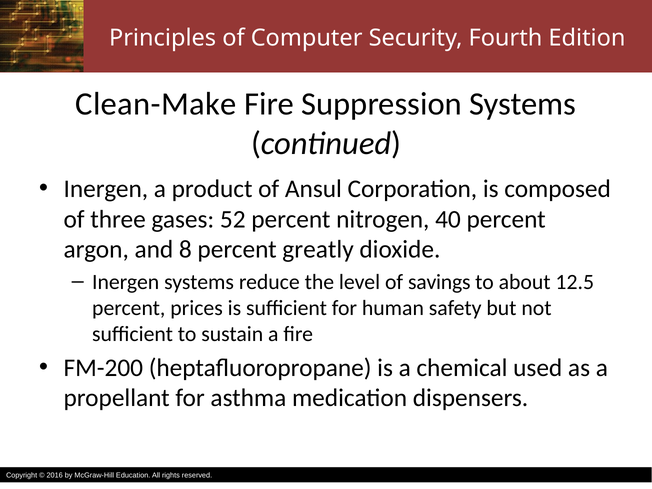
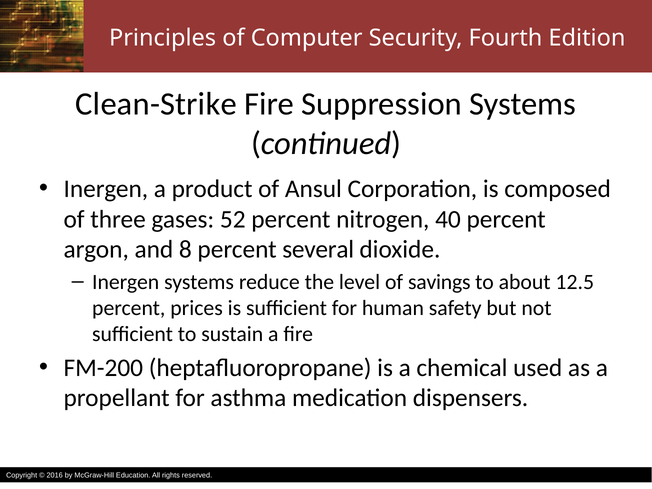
Clean-Make: Clean-Make -> Clean-Strike (156, 104)
greatly: greatly -> several (318, 250)
